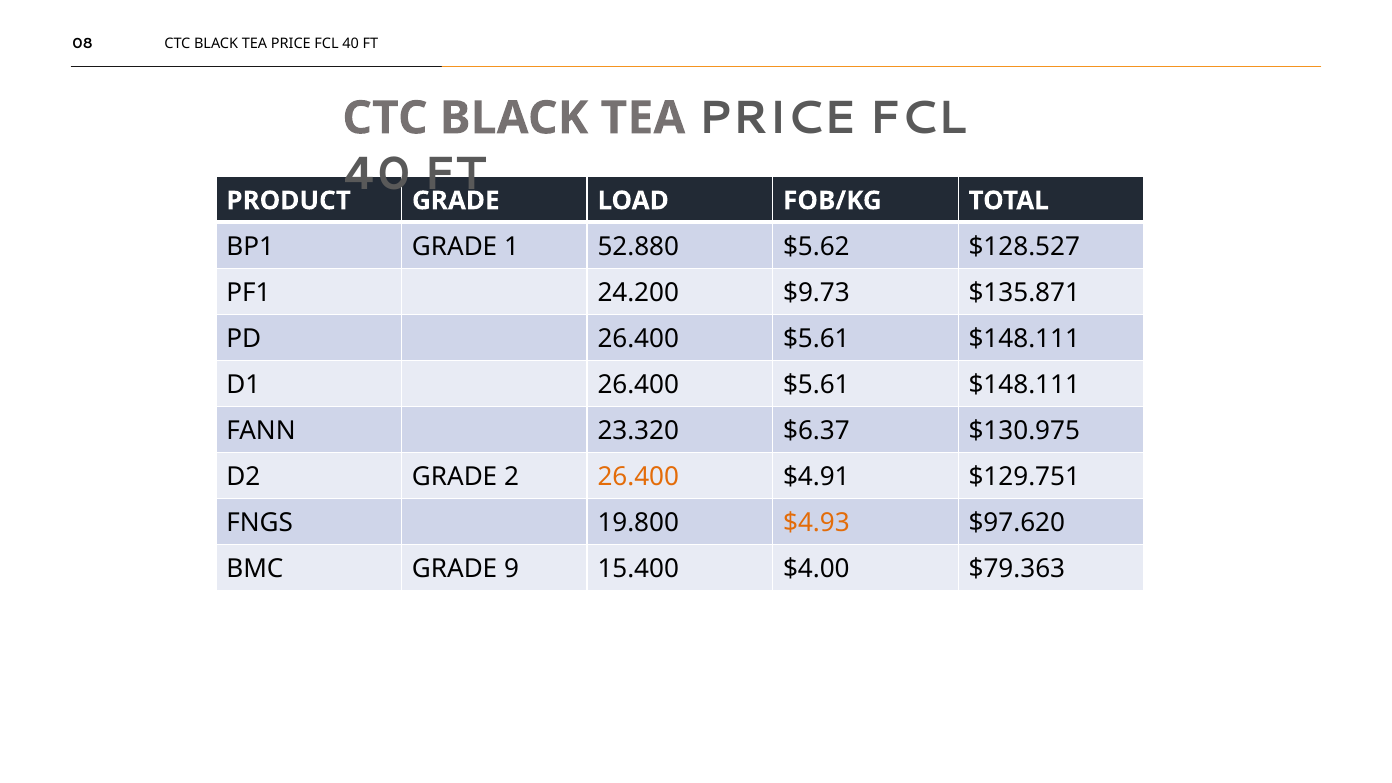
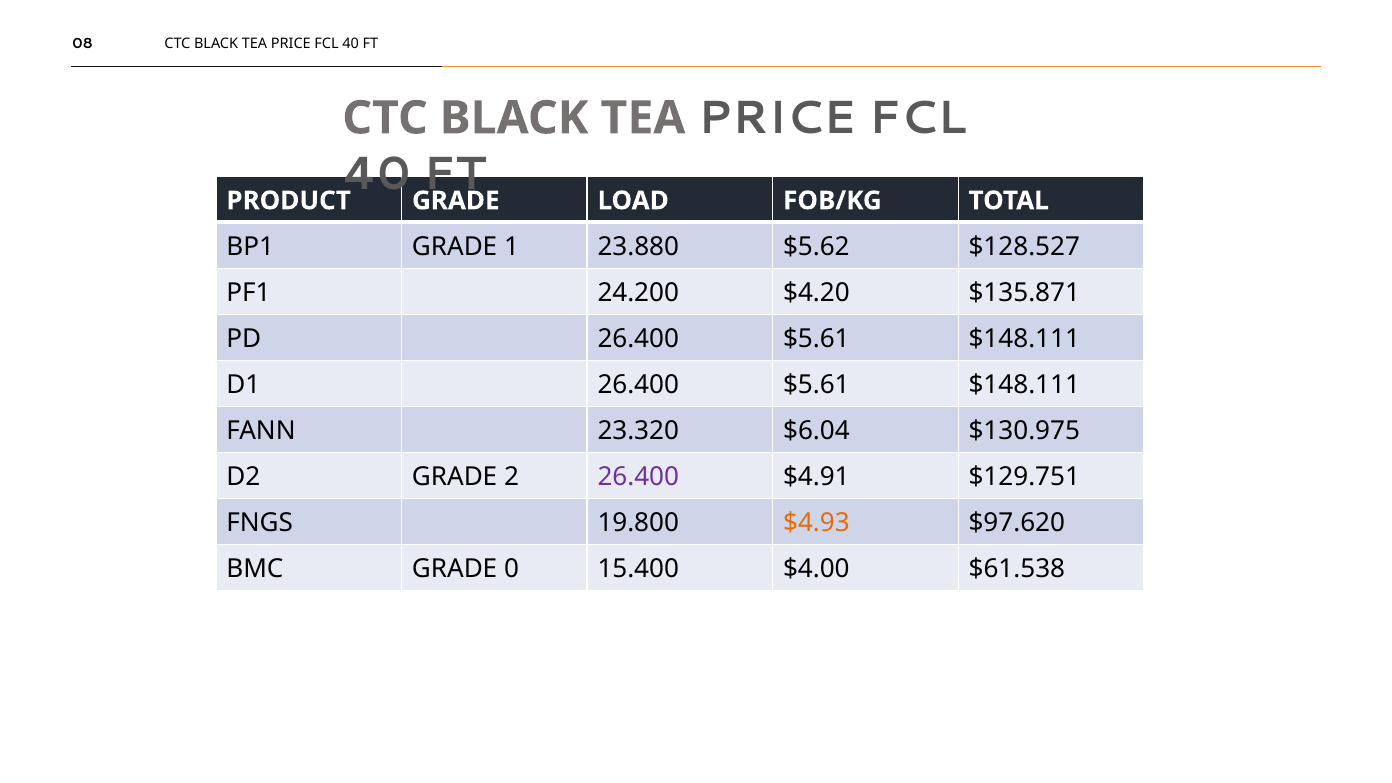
52.880: 52.880 -> 23.880 (638, 247)
$9.73: $9.73 -> $4.20 (816, 293)
$6.37: $6.37 -> $6.04 (816, 431)
26.400 colour: orange -> purple (638, 477)
9: 9 -> 0 (512, 569)
$79.363: $79.363 -> $61.538 (1017, 569)
